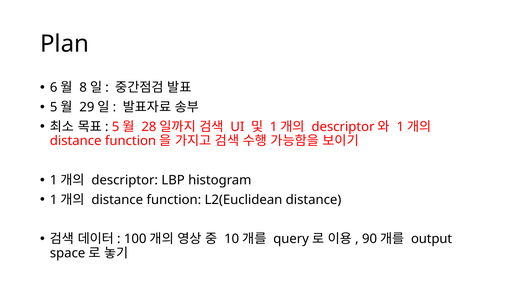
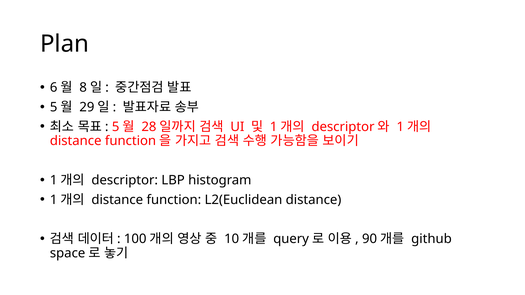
output: output -> github (431, 239)
